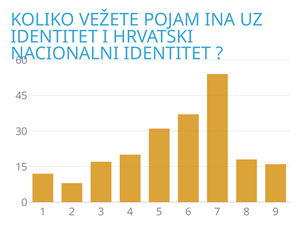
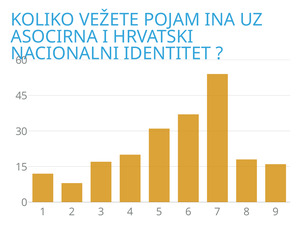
IDENTITET: IDENTITET -> ASOCIRNA (54, 37)
